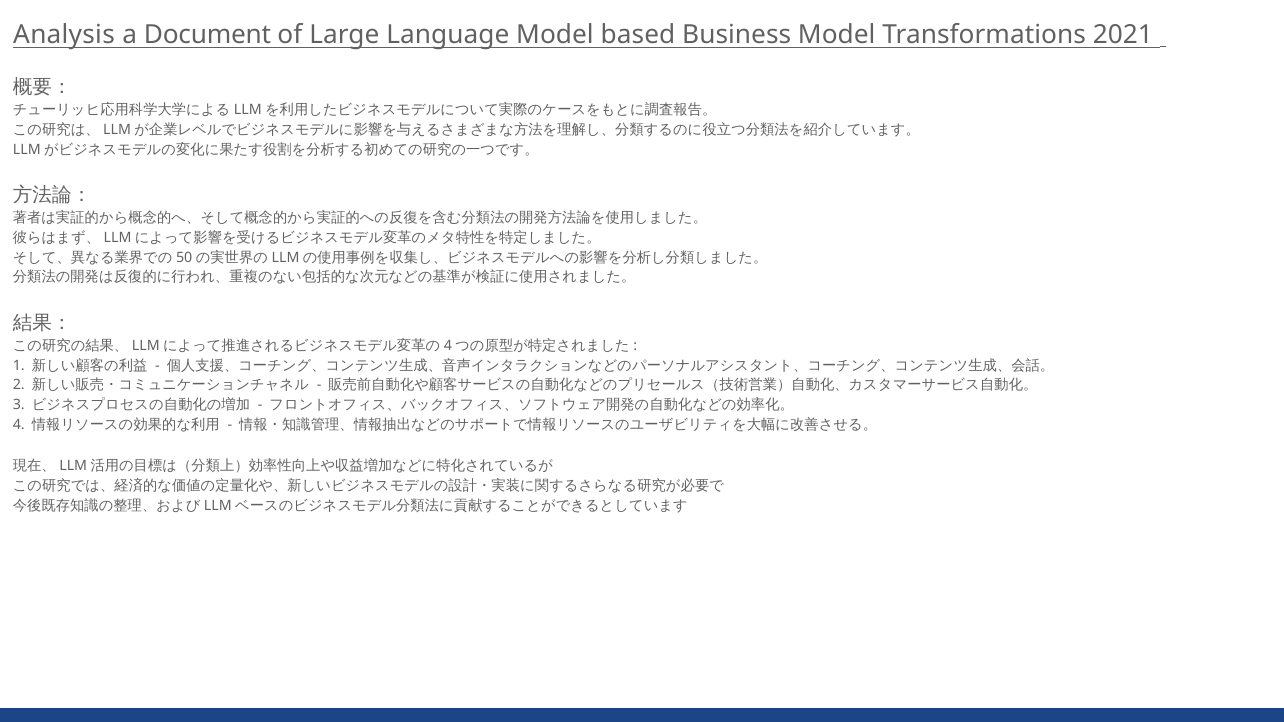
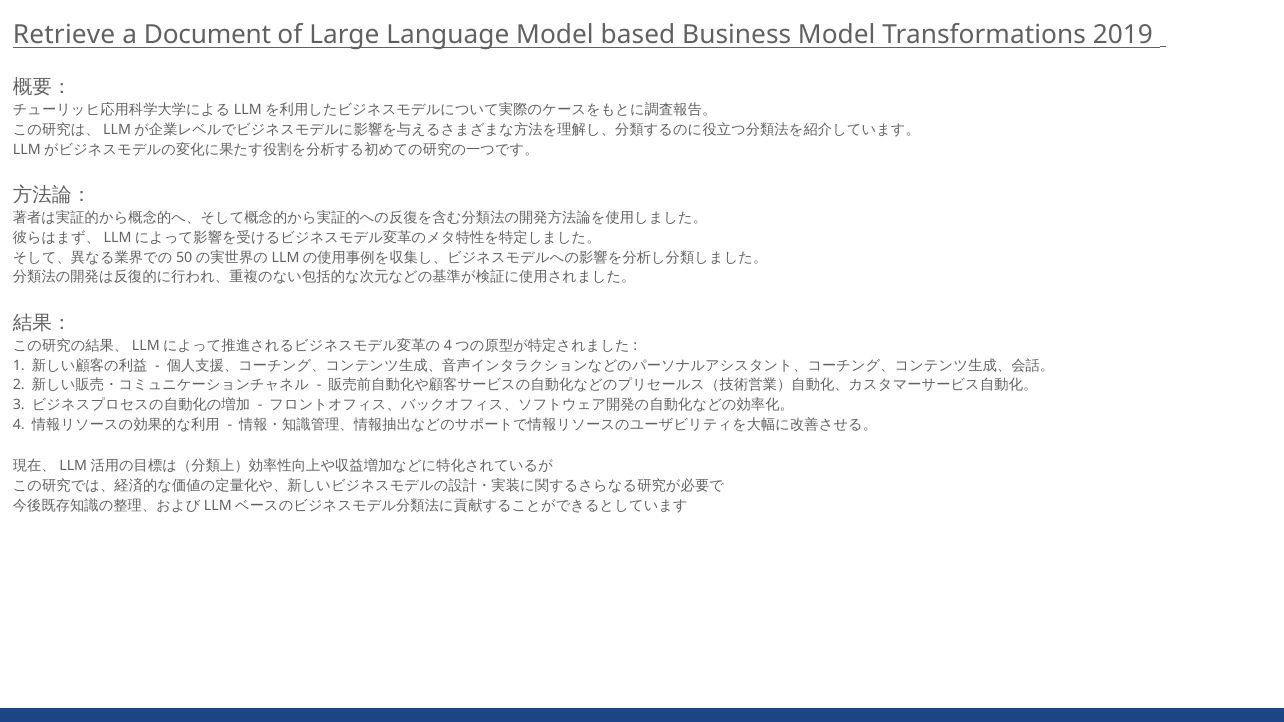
Analysis: Analysis -> Retrieve (64, 35)
2021: 2021 -> 2019 (1123, 35)
